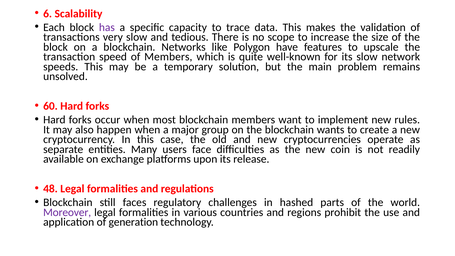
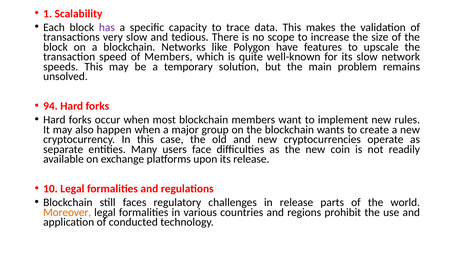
6: 6 -> 1 (48, 14)
60: 60 -> 94 (50, 106)
48: 48 -> 10 (50, 189)
in hashed: hashed -> release (296, 202)
Moreover colour: purple -> orange (67, 212)
generation: generation -> conducted (133, 222)
